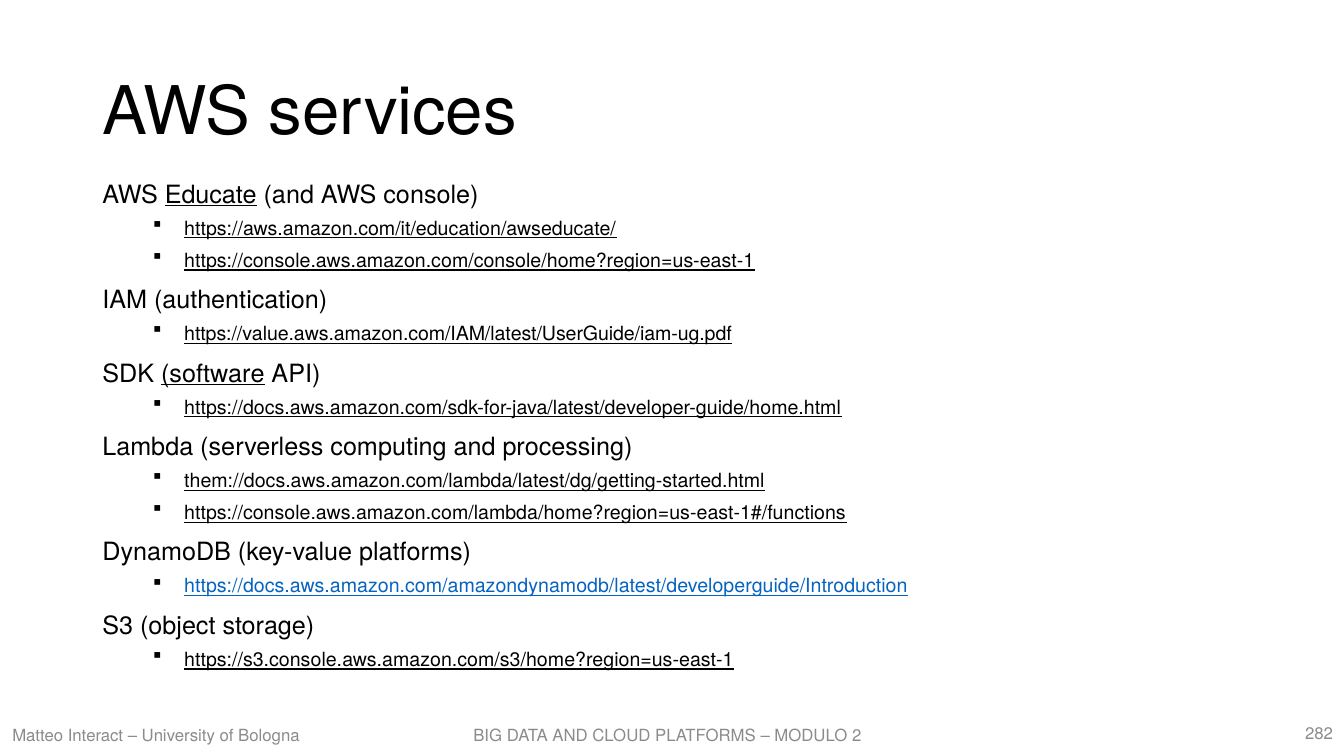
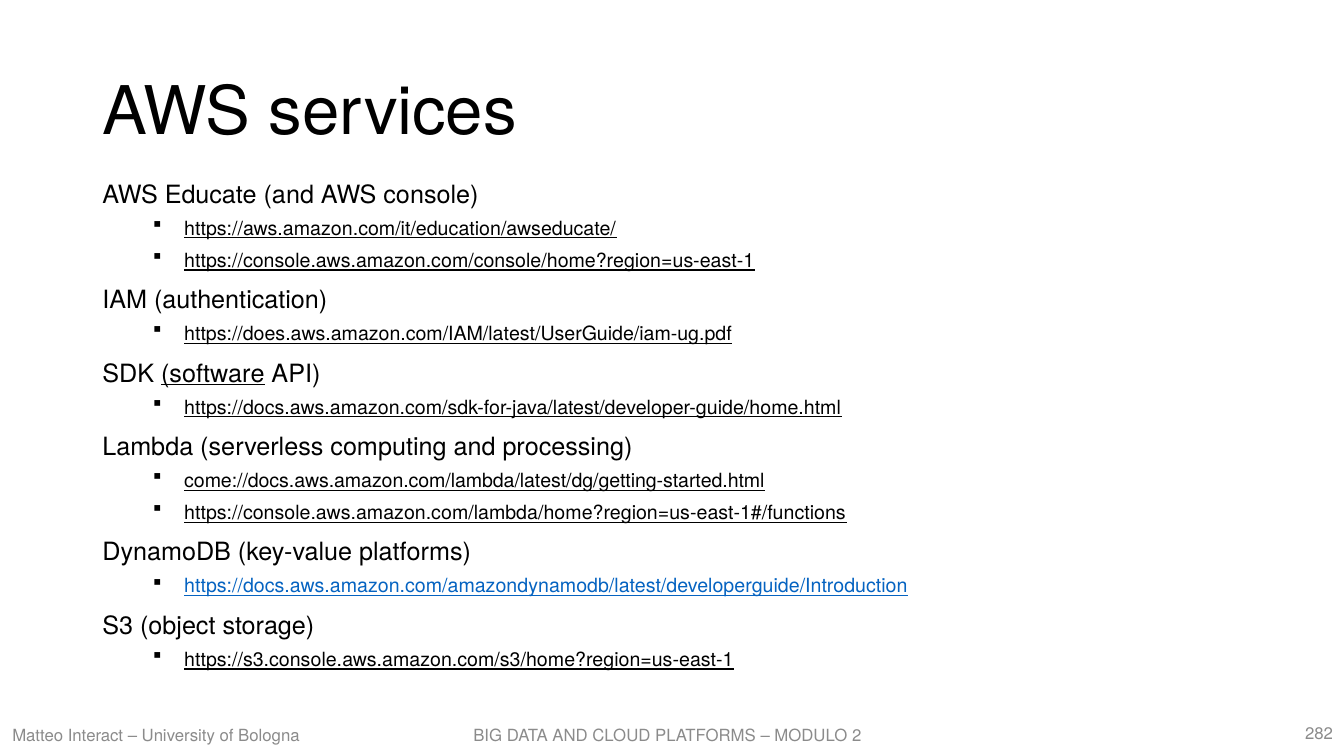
Educate underline: present -> none (211, 195)
https://value.aws.amazon.com/IAM/latest/UserGuide/iam-ug.pdf: https://value.aws.amazon.com/IAM/latest/UserGuide/iam-ug.pdf -> https://does.aws.amazon.com/IAM/latest/UserGuide/iam-ug.pdf (458, 334)
them://docs.aws.amazon.com/lambda/latest/dg/getting-started.html: them://docs.aws.amazon.com/lambda/latest/dg/getting-started.html -> come://docs.aws.amazon.com/lambda/latest/dg/getting-started.html (474, 481)
